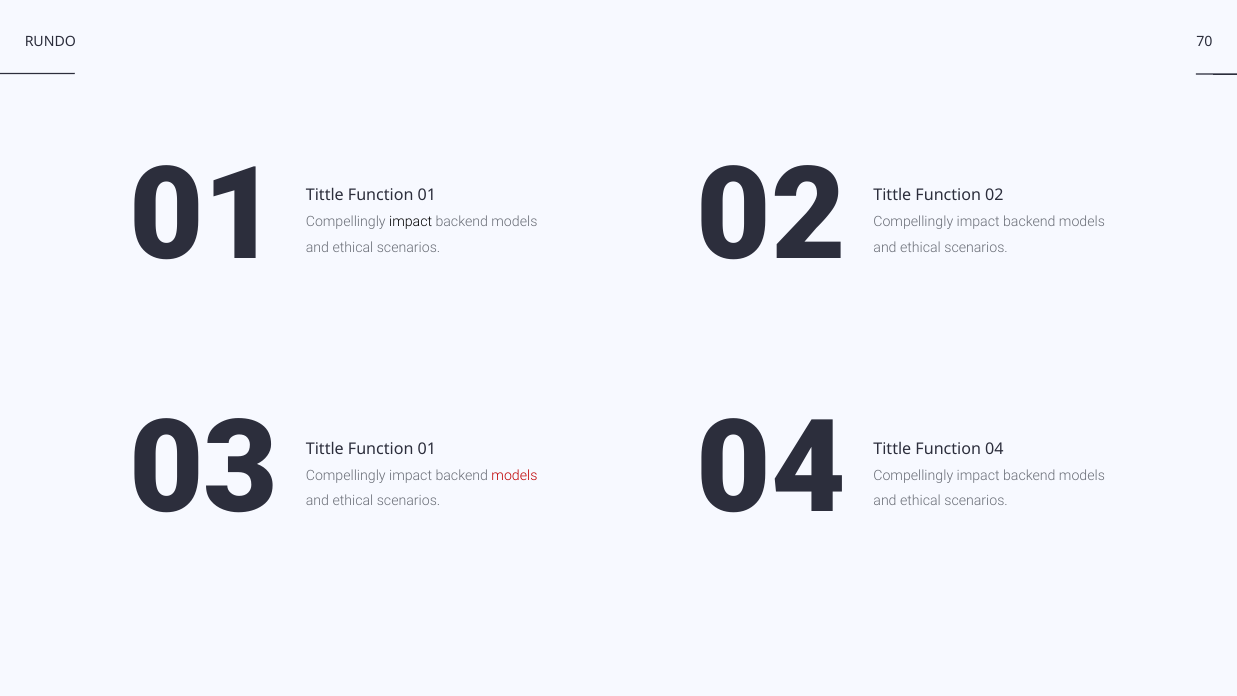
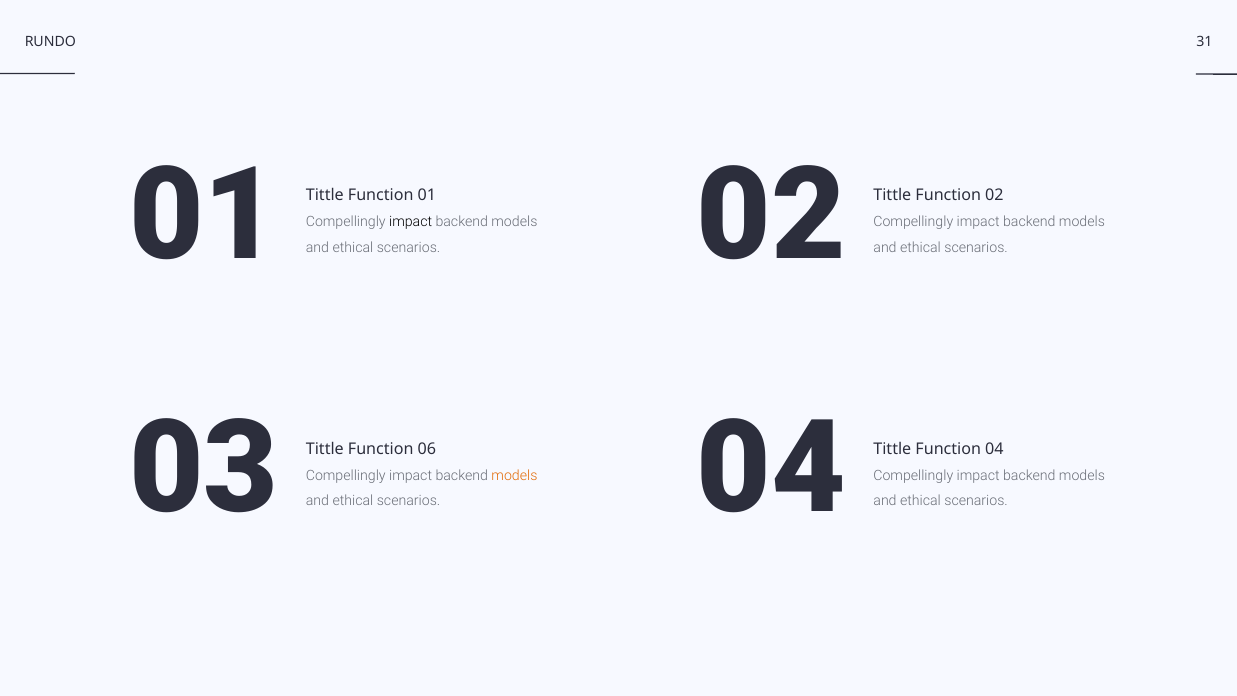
70: 70 -> 31 (1204, 42)
03 Tittle Function 01: 01 -> 06 (427, 449)
models colour: red -> orange (514, 475)
